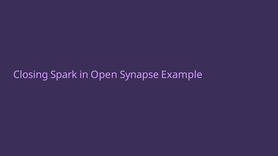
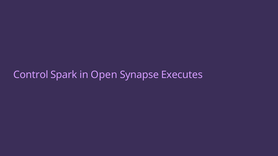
Closing: Closing -> Control (31, 75)
Example: Example -> Executes (182, 75)
